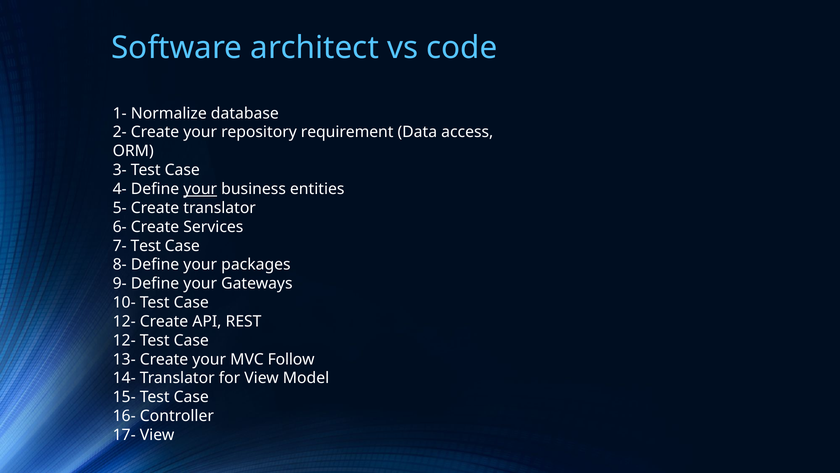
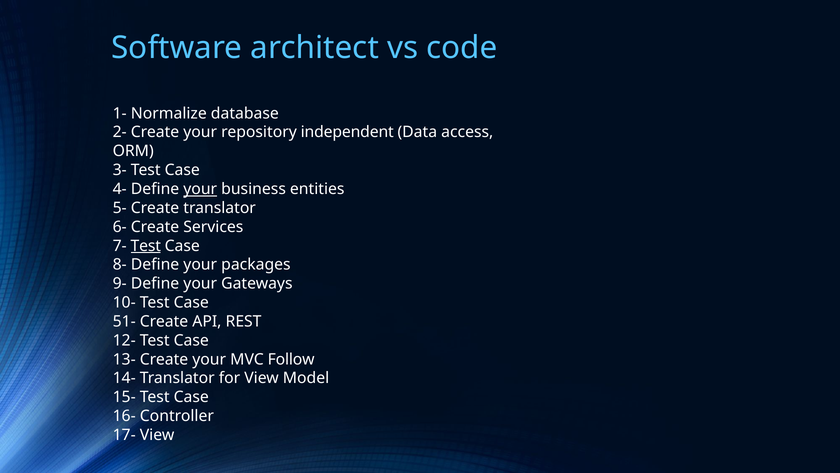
requirement: requirement -> independent (347, 132)
Test underline: none -> present (146, 246)
12-: 12- -> 51- (124, 321)
